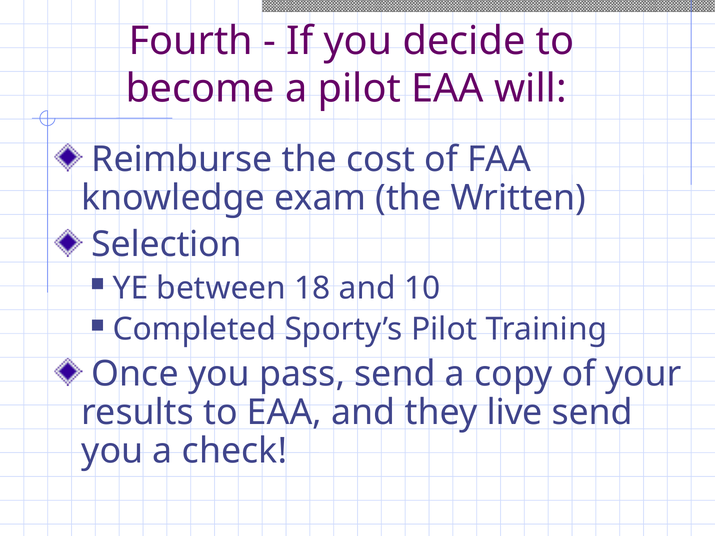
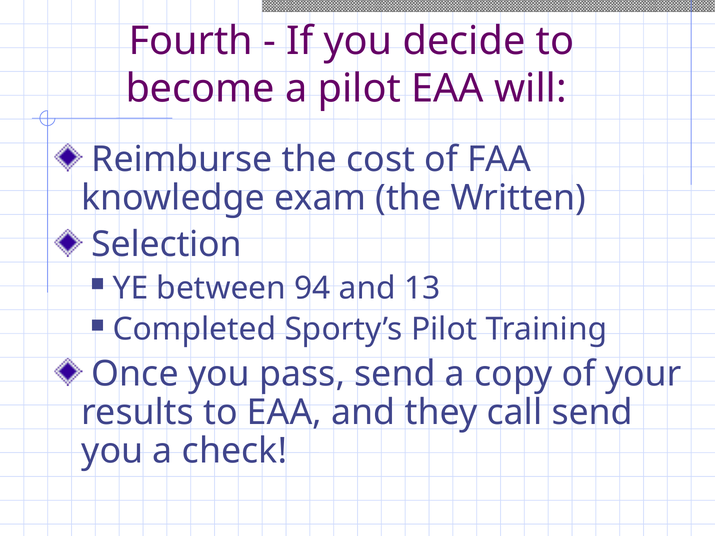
18: 18 -> 94 (312, 288)
10: 10 -> 13 (422, 288)
live: live -> call (515, 413)
